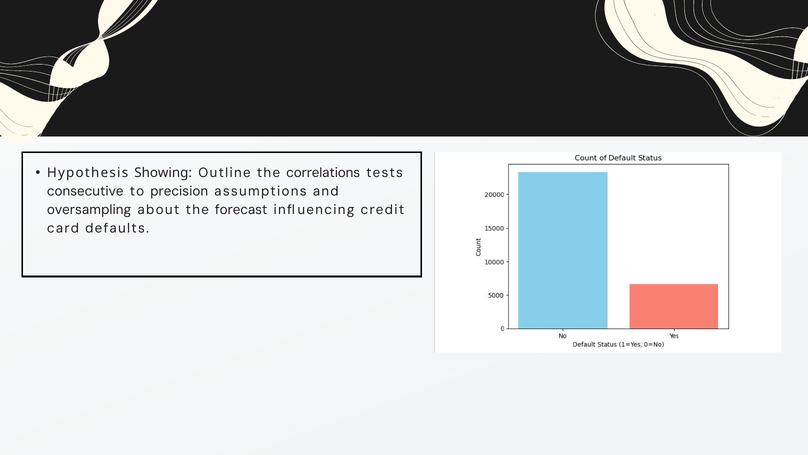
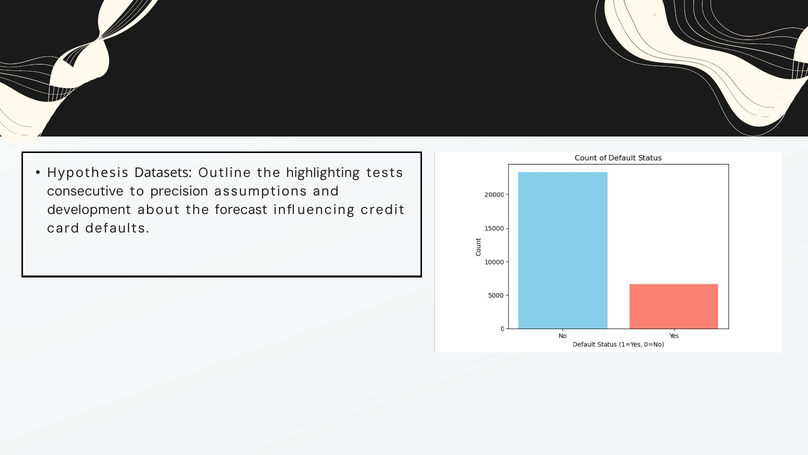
Showing: Showing -> Datasets (163, 173)
correlations: correlations -> highlighting (323, 173)
oversampling: oversampling -> development (89, 210)
